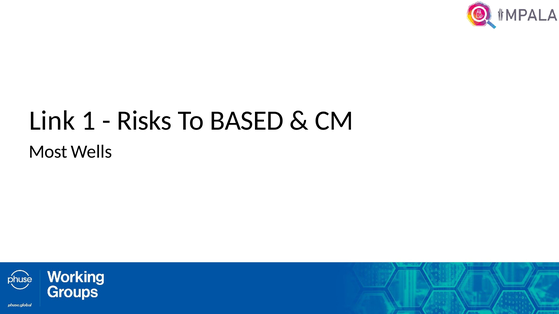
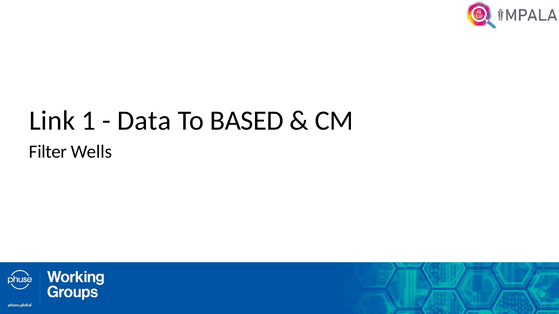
Risks: Risks -> Data (144, 121)
Most: Most -> Filter (48, 152)
